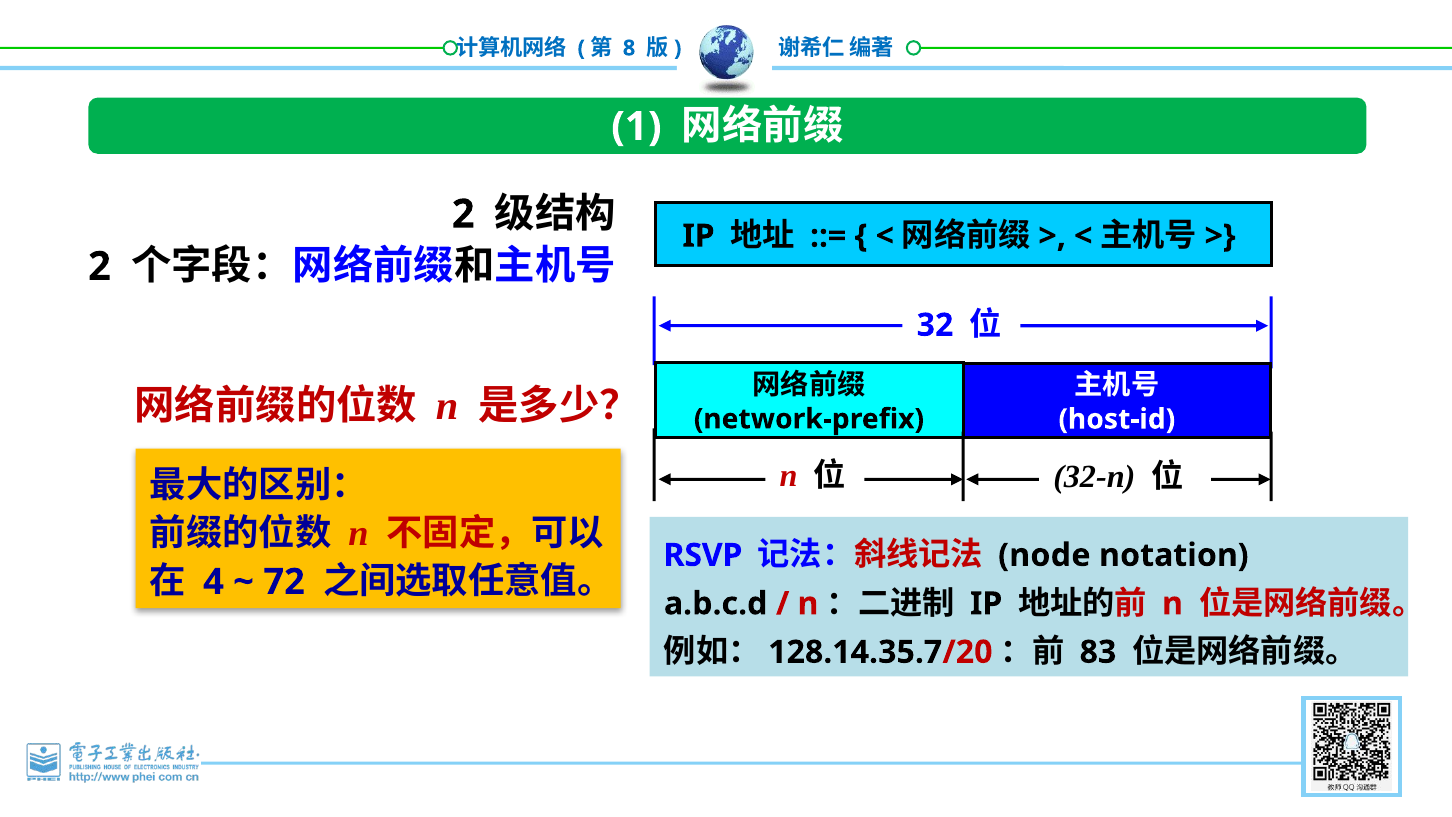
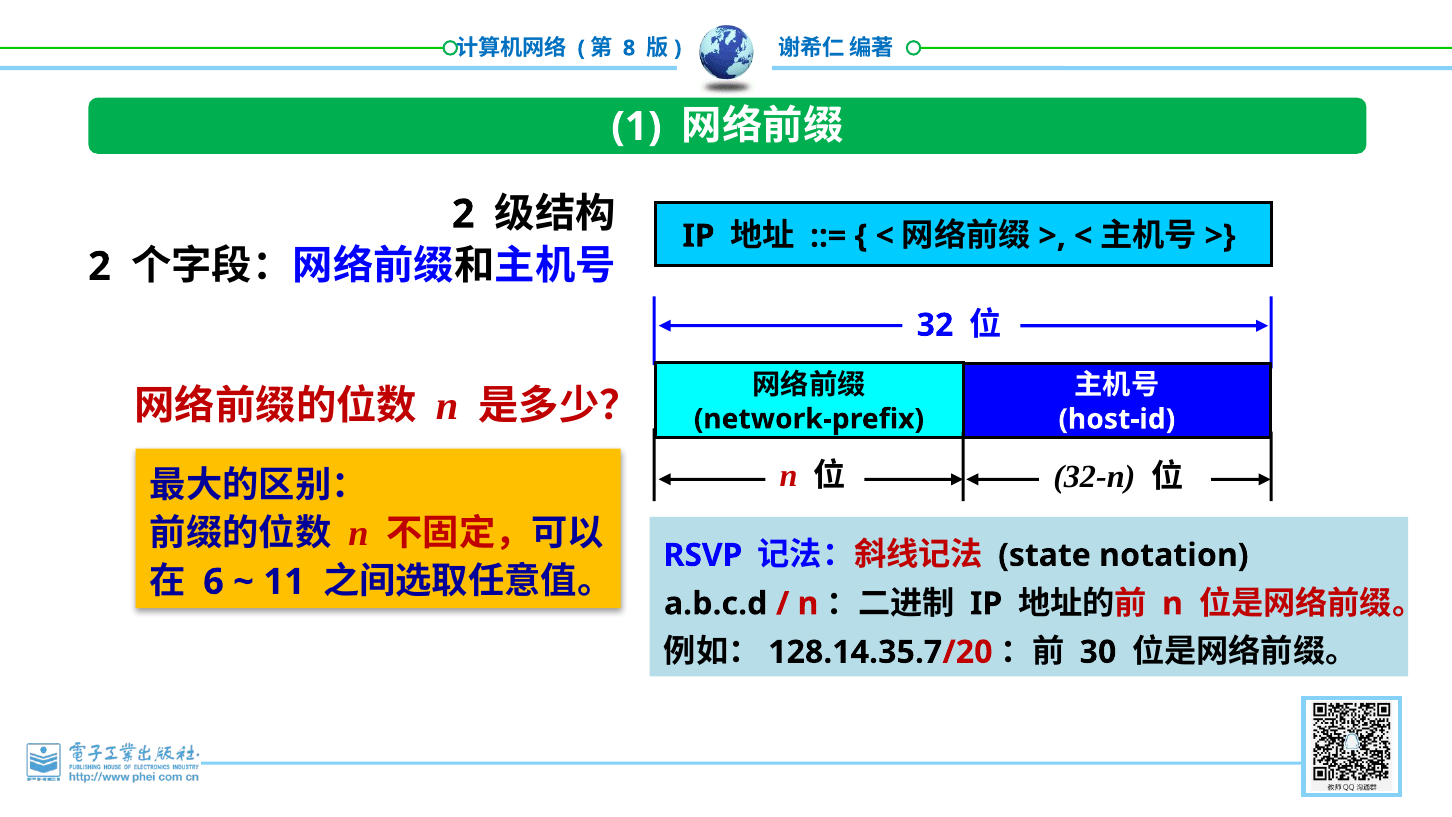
node: node -> state (1044, 555)
4: 4 -> 6 (213, 582)
72: 72 -> 11 (284, 582)
83: 83 -> 30 (1098, 652)
